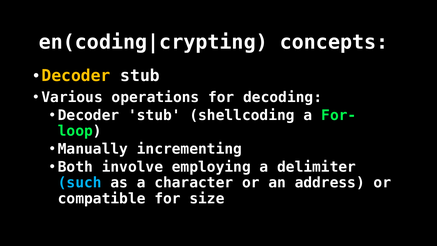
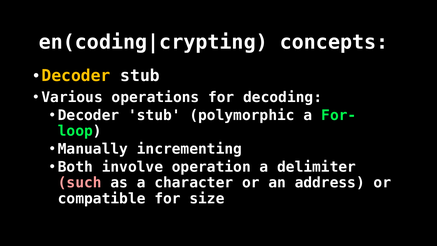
shellcoding: shellcoding -> polymorphic (242, 115)
employing: employing -> operation (211, 167)
such colour: light blue -> pink (80, 183)
